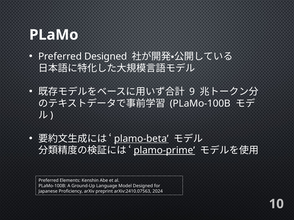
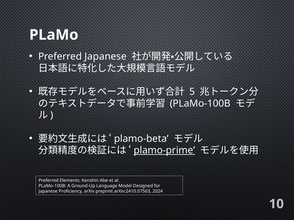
Preferred Designed: Designed -> Japanese (106, 57)
9: 9 -> 5 (192, 92)
plamo-beta underline: present -> none (141, 139)
